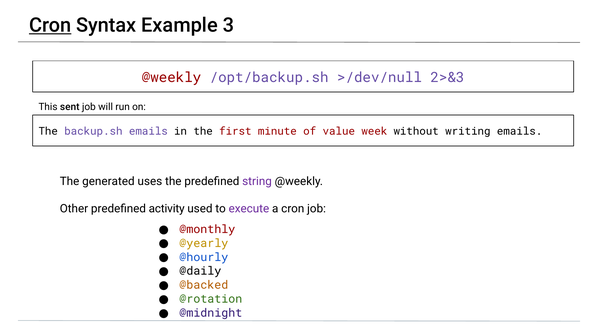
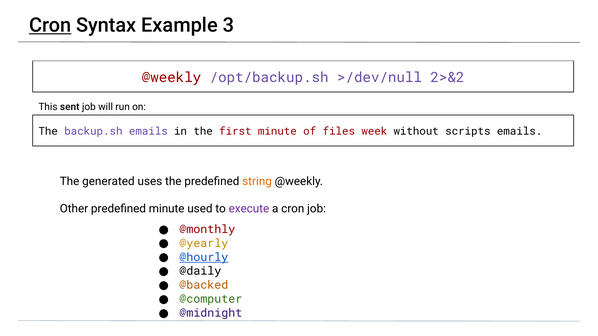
2>&3: 2>&3 -> 2>&2 (447, 77)
value: value -> files (339, 132)
writing: writing -> scripts (468, 132)
string colour: purple -> orange (257, 181)
predefined activity: activity -> minute (167, 209)
@hourly underline: none -> present (204, 258)
@rotation: @rotation -> @computer (211, 299)
